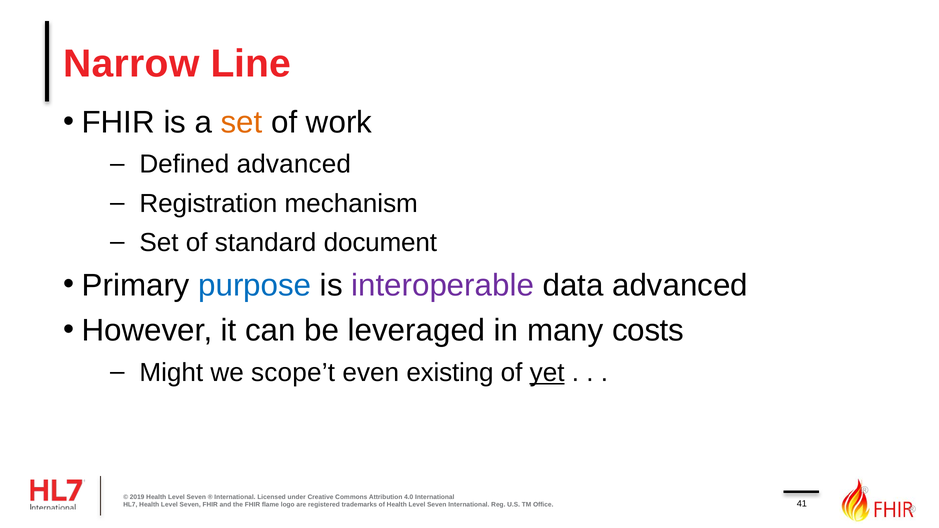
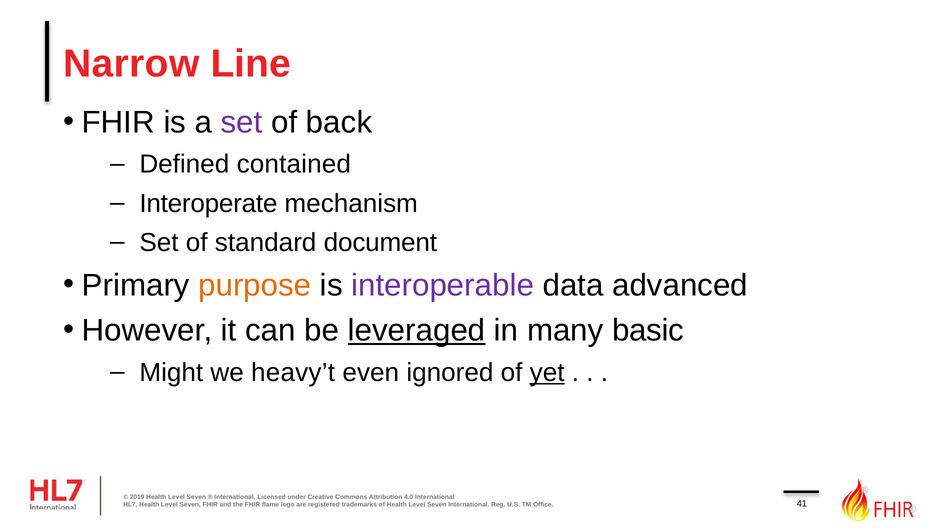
set colour: orange -> purple (242, 123)
work: work -> back (339, 123)
Defined advanced: advanced -> contained (294, 164)
Registration: Registration -> Interoperate (208, 204)
purpose colour: blue -> orange (255, 285)
leveraged underline: none -> present (417, 331)
costs: costs -> basic (648, 331)
scope’t: scope’t -> heavy’t (293, 373)
existing: existing -> ignored (450, 373)
